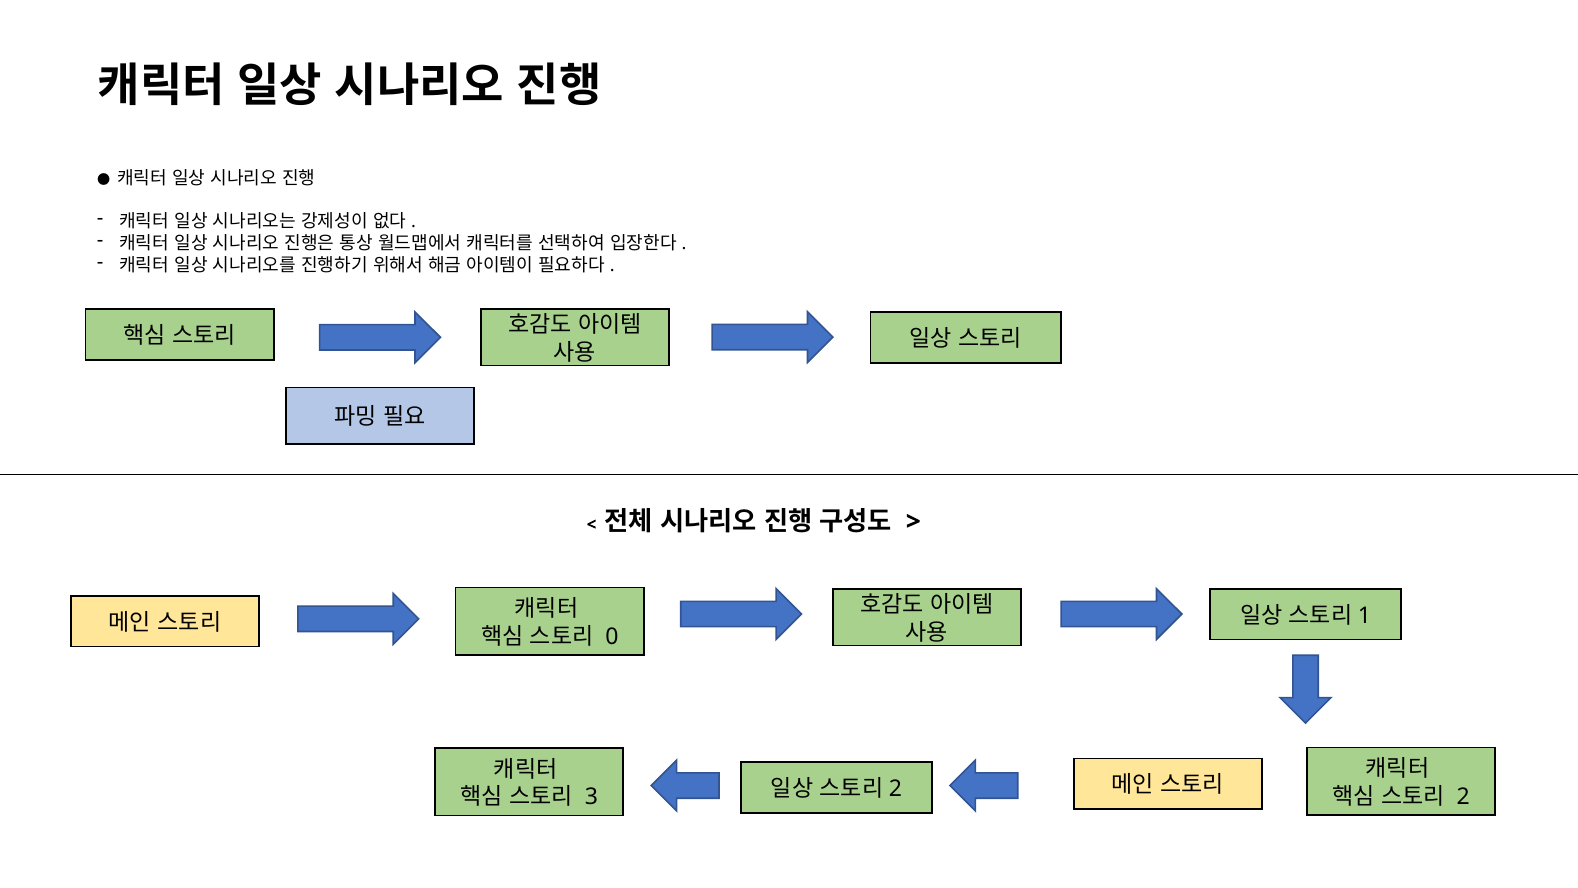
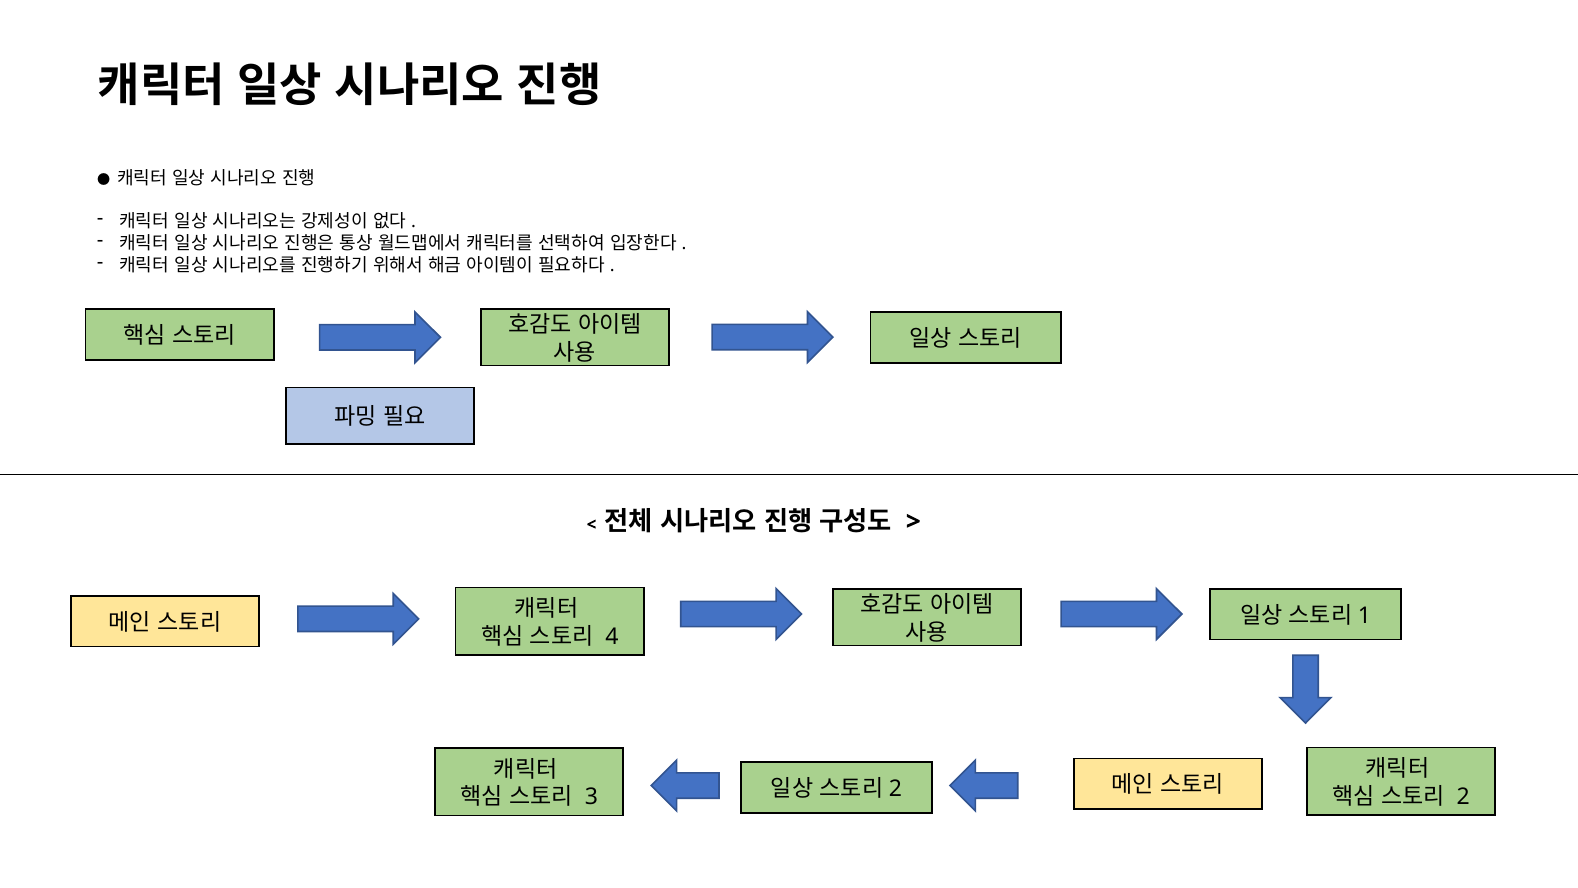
0: 0 -> 4 (612, 636)
